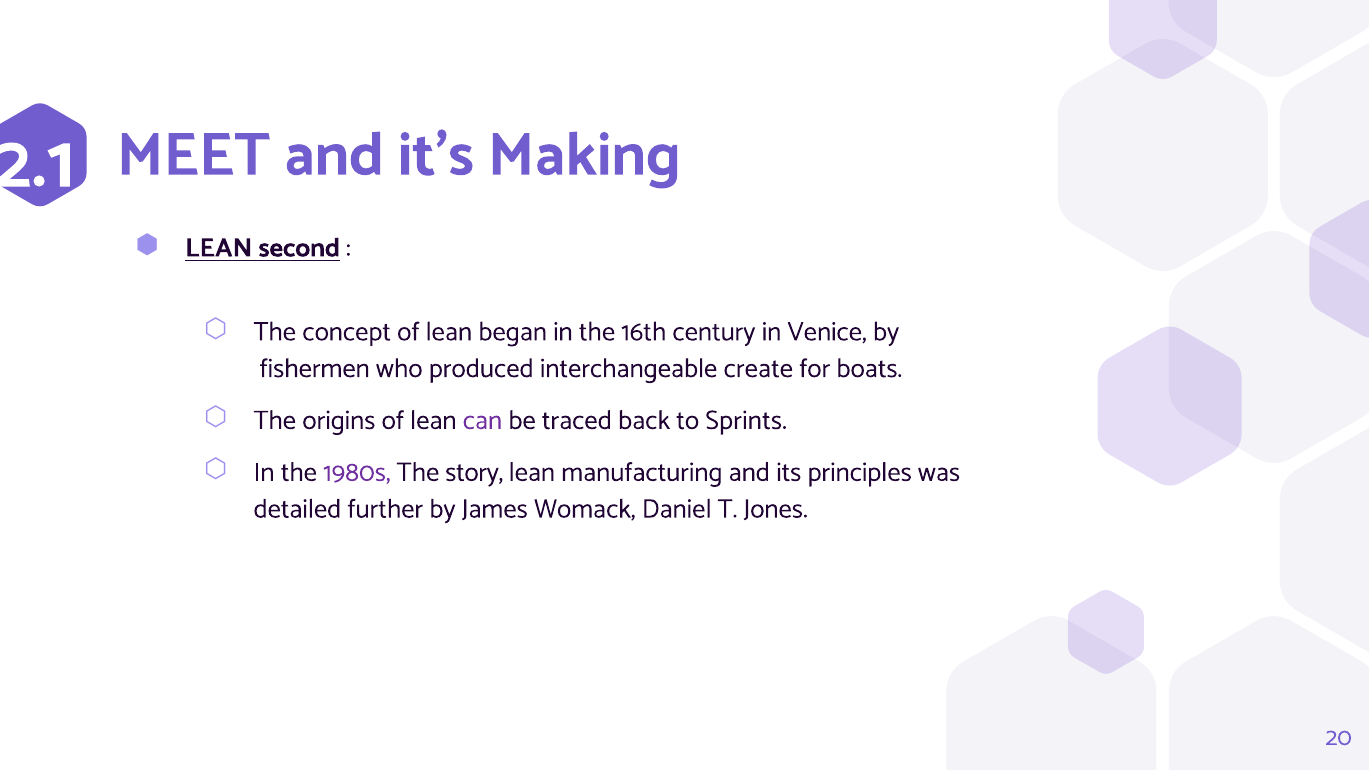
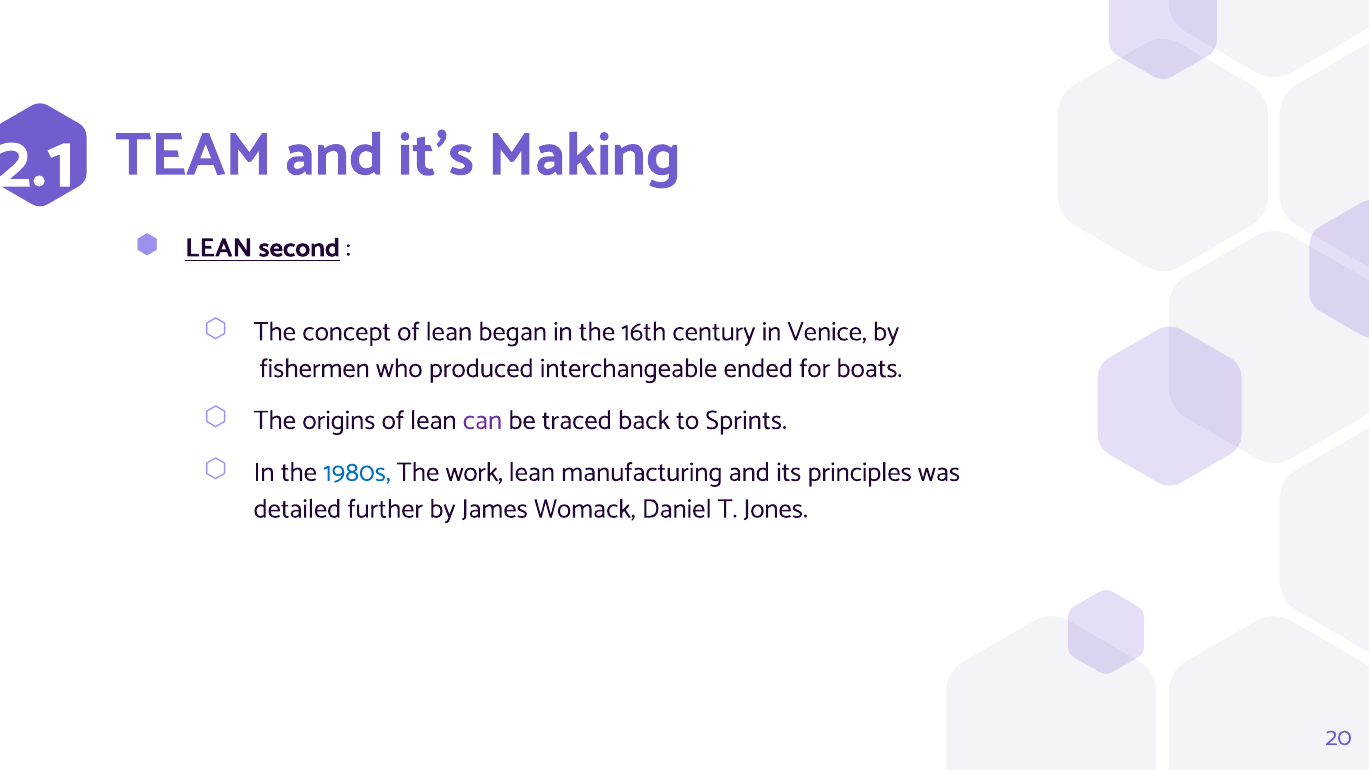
MEET: MEET -> TEAM (194, 154)
create: create -> ended (758, 368)
1980s colour: purple -> blue (357, 472)
story: story -> work (474, 472)
